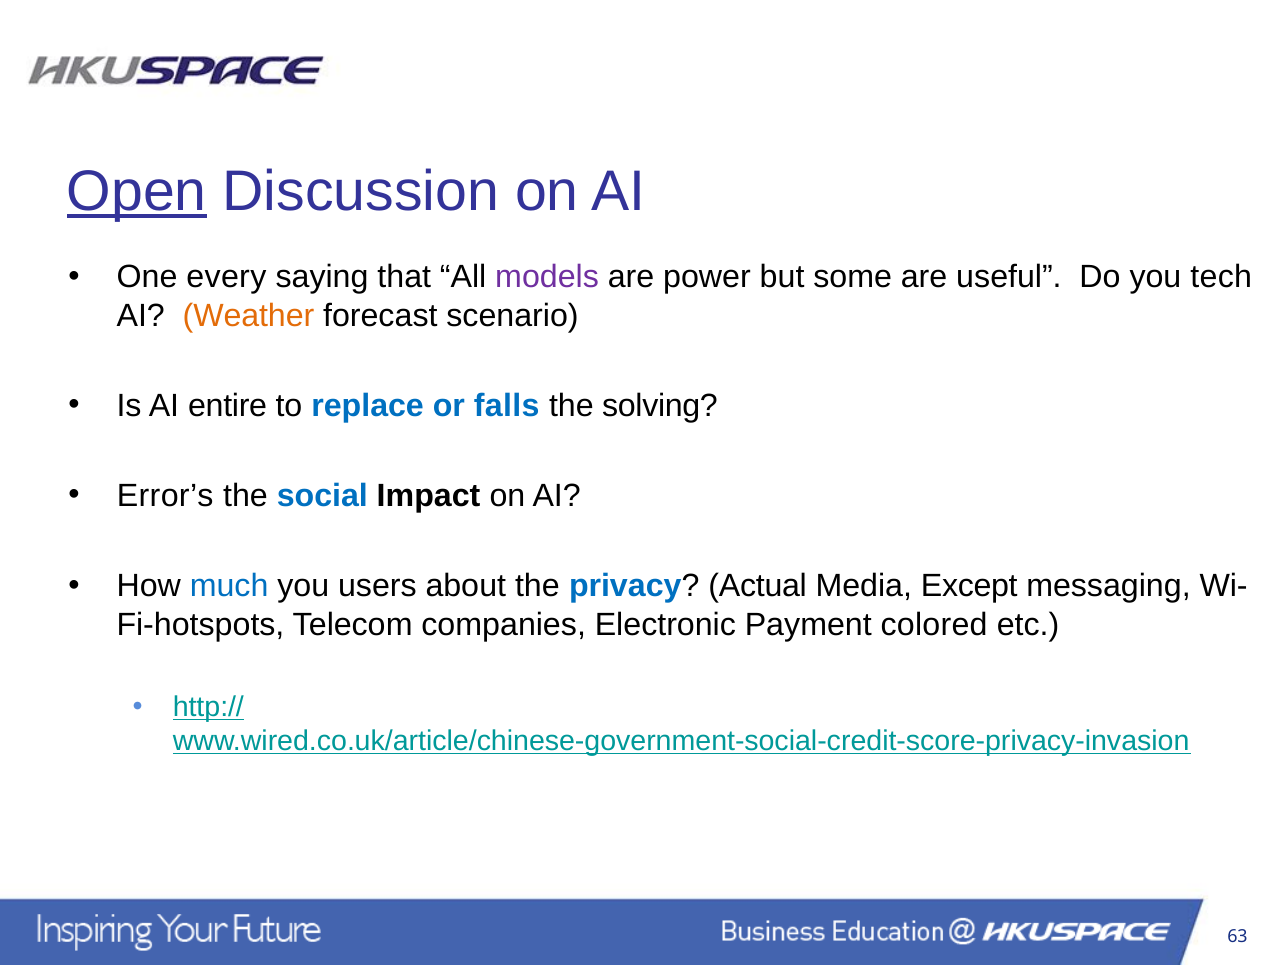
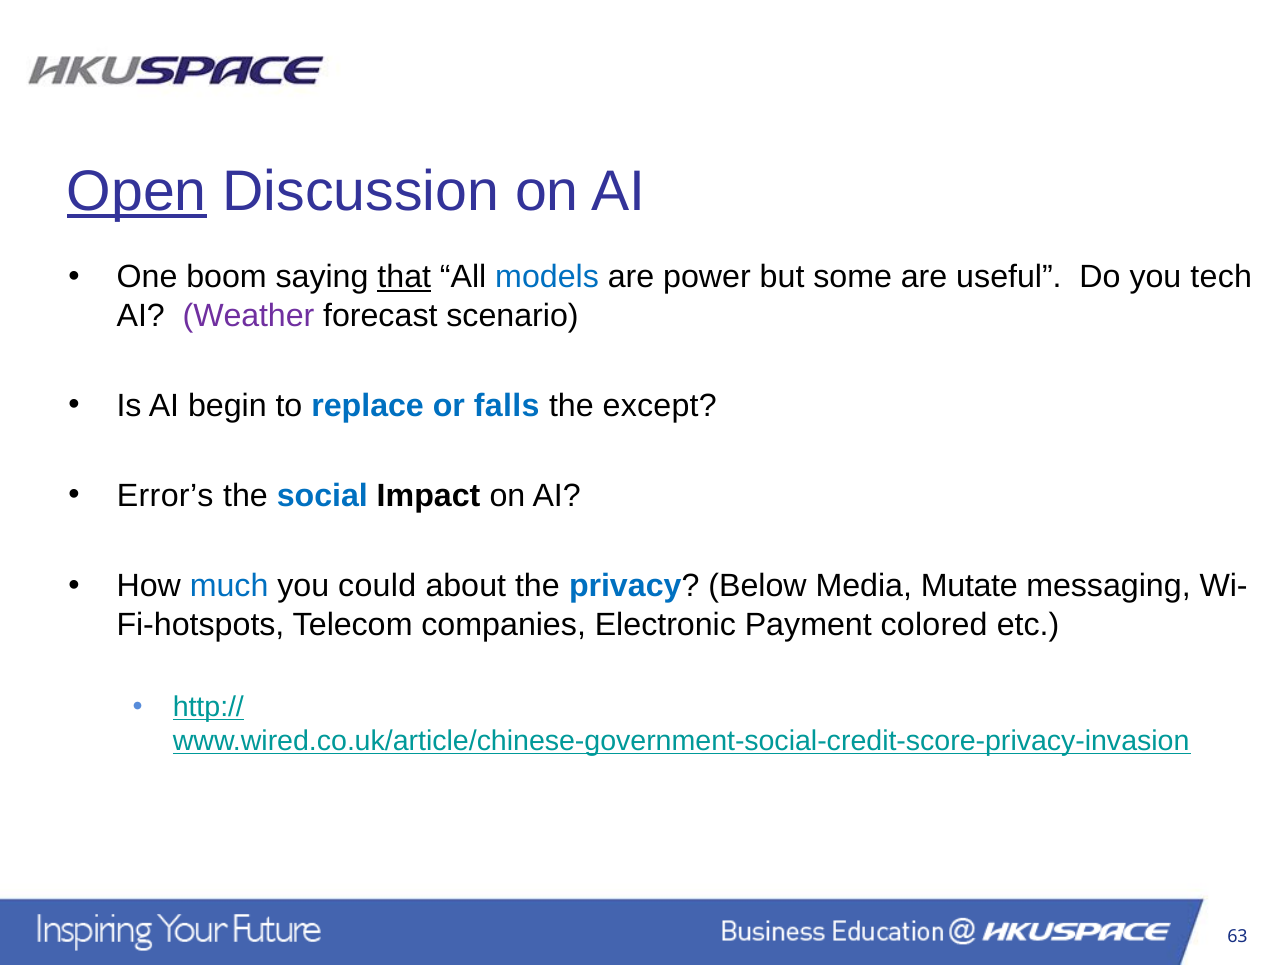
every: every -> boom (227, 277)
that underline: none -> present (404, 277)
models colour: purple -> blue (547, 277)
Weather colour: orange -> purple (248, 316)
entire: entire -> begin (227, 406)
solving: solving -> except (660, 406)
users: users -> could (377, 586)
Actual: Actual -> Below (758, 586)
Except: Except -> Mutate (969, 586)
